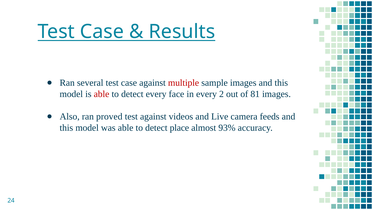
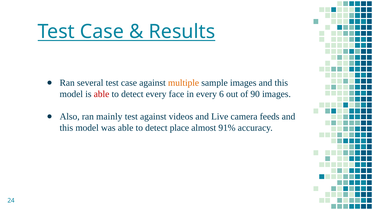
multiple colour: red -> orange (184, 83)
2: 2 -> 6 (221, 94)
81: 81 -> 90 (255, 94)
proved: proved -> mainly (109, 116)
93%: 93% -> 91% (227, 128)
